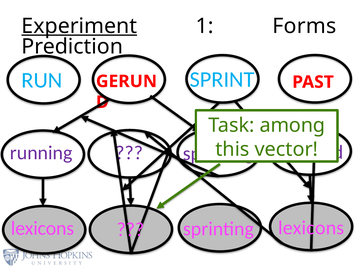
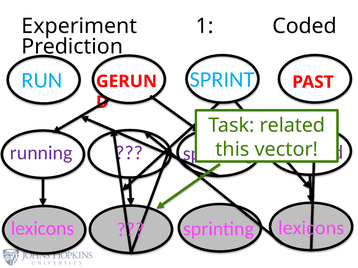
Experiment underline: present -> none (79, 26)
Forms: Forms -> Coded (305, 26)
among: among -> related (292, 126)
